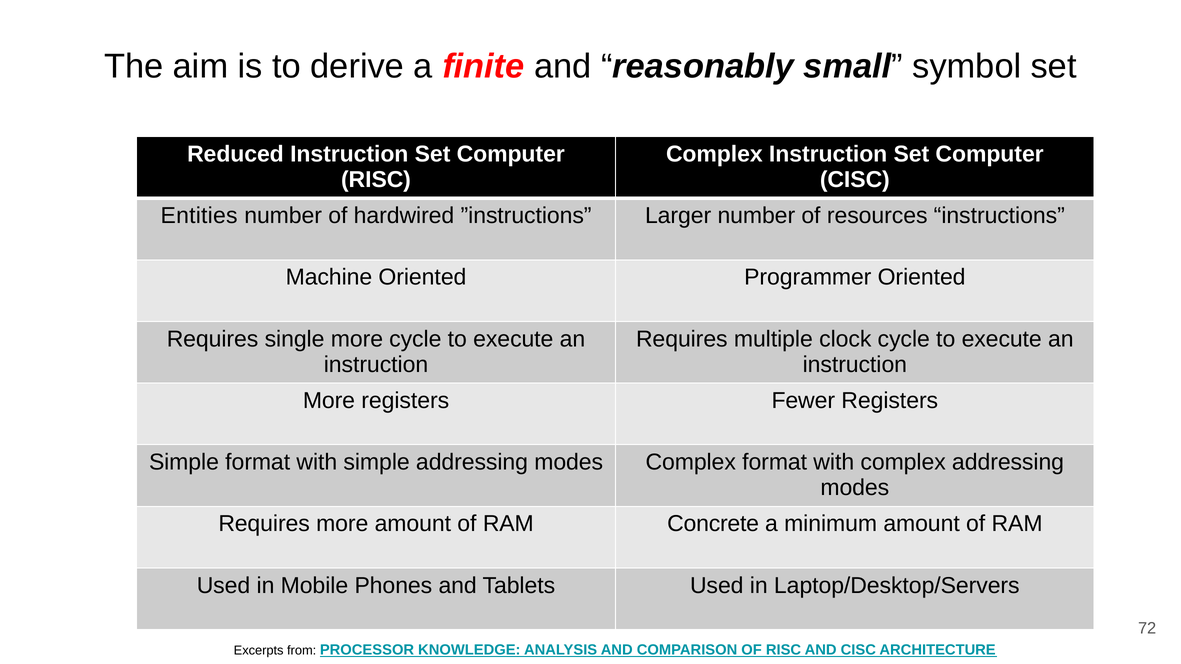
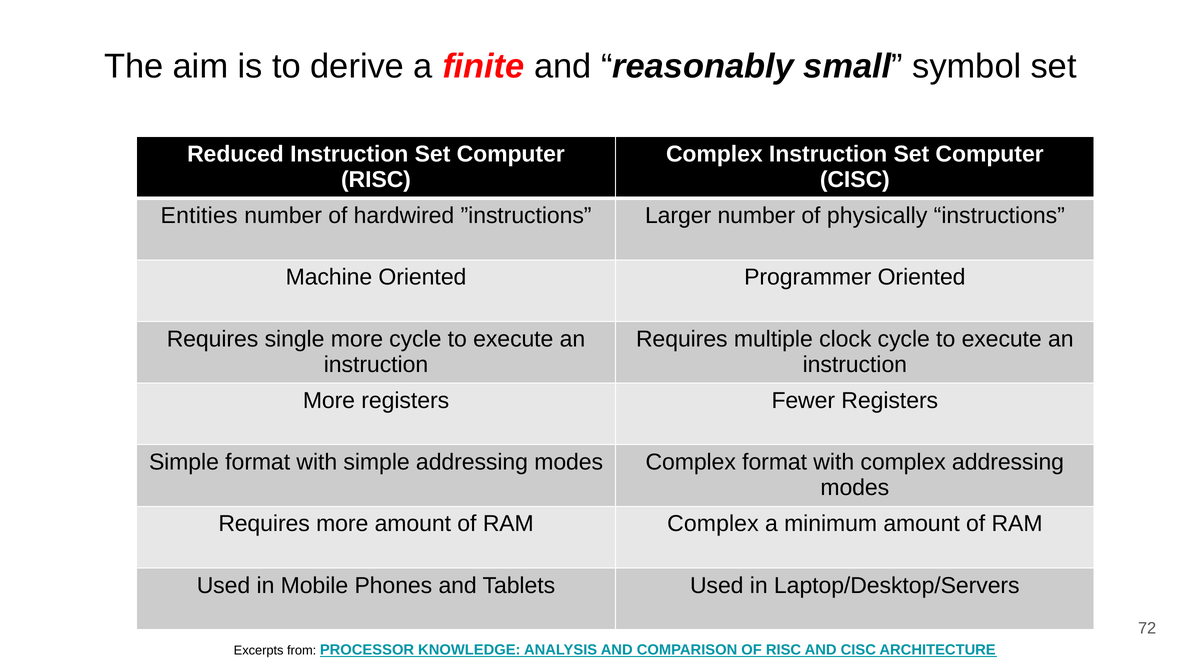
resources: resources -> physically (877, 216)
RAM Concrete: Concrete -> Complex (713, 524)
